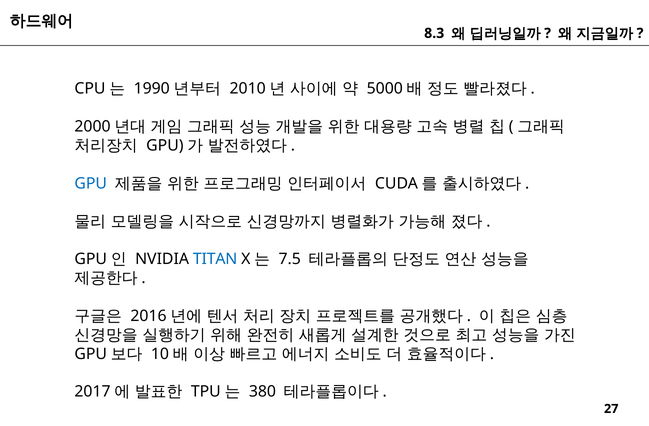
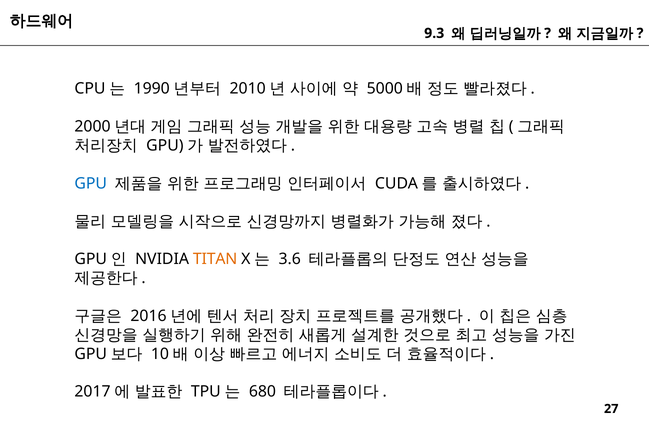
8.3: 8.3 -> 9.3 (434, 33)
TITAN colour: blue -> orange (215, 259)
7.5: 7.5 -> 3.6 (290, 259)
380: 380 -> 680 (262, 392)
